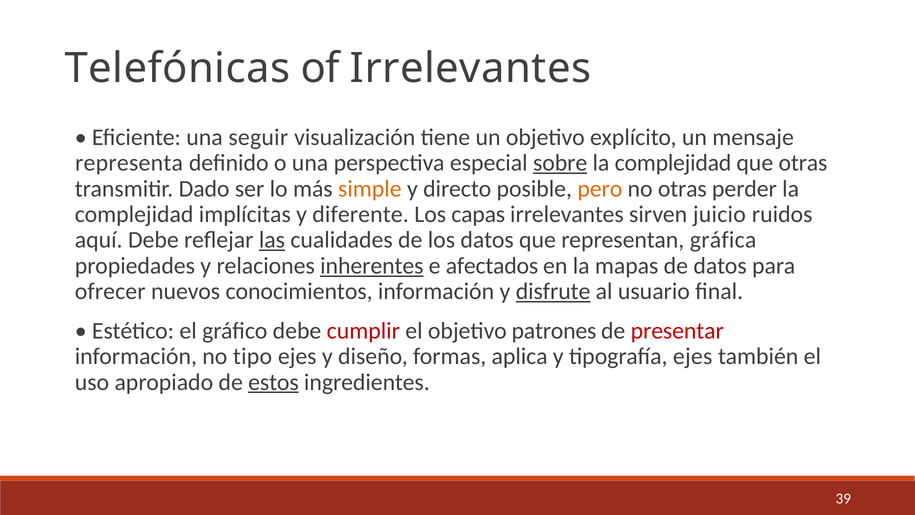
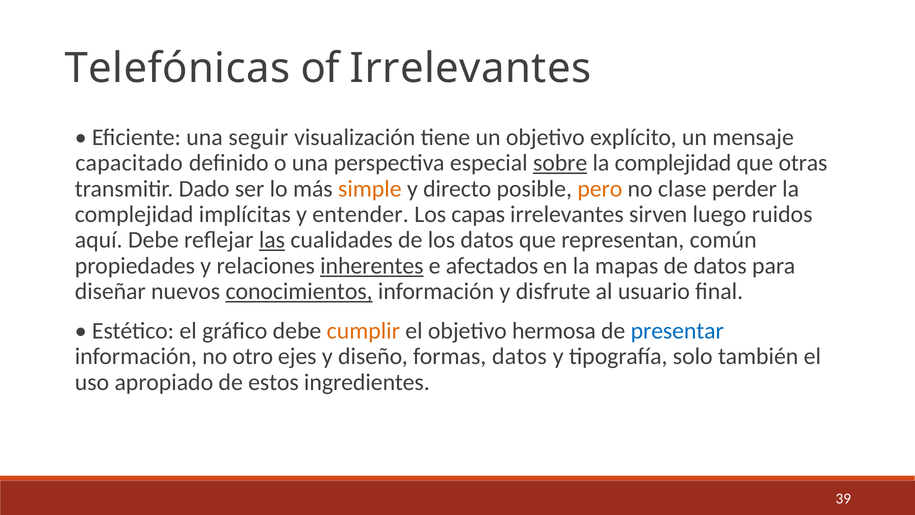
representa: representa -> capacitado (129, 163)
no otras: otras -> clase (682, 189)
diferente: diferente -> entender (361, 214)
juicio: juicio -> luego (719, 214)
gráfica: gráfica -> común (723, 240)
ofrecer: ofrecer -> diseñar (110, 291)
conocimientos underline: none -> present (299, 291)
disfrute underline: present -> none (553, 291)
cumplir colour: red -> orange (363, 330)
patrones: patrones -> hermosa (554, 330)
presentar colour: red -> blue (677, 330)
tipo: tipo -> otro (253, 356)
formas aplica: aplica -> datos (519, 356)
tipografía ejes: ejes -> solo (693, 356)
estos underline: present -> none (273, 382)
